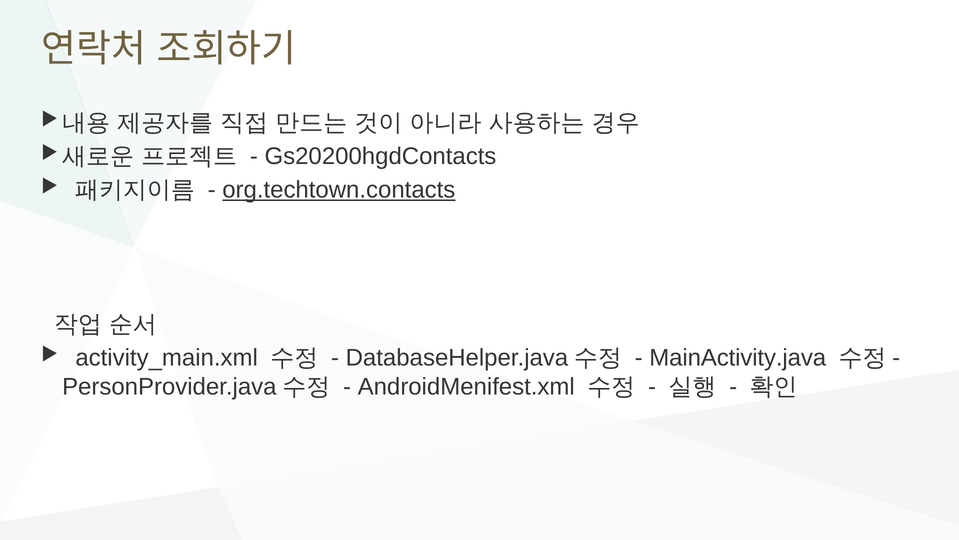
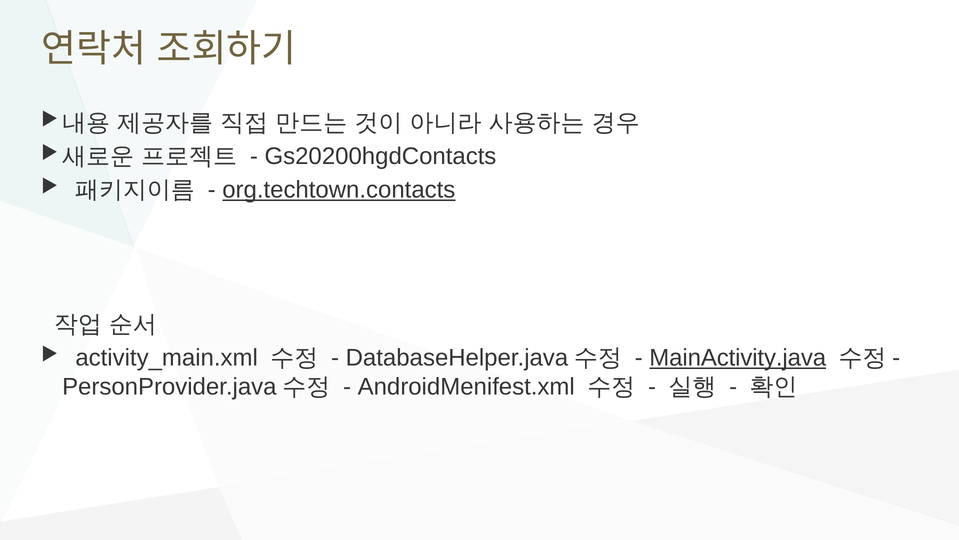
MainActivity.java underline: none -> present (738, 357)
